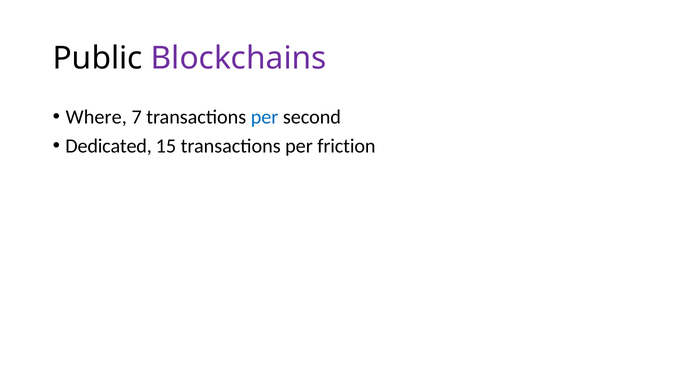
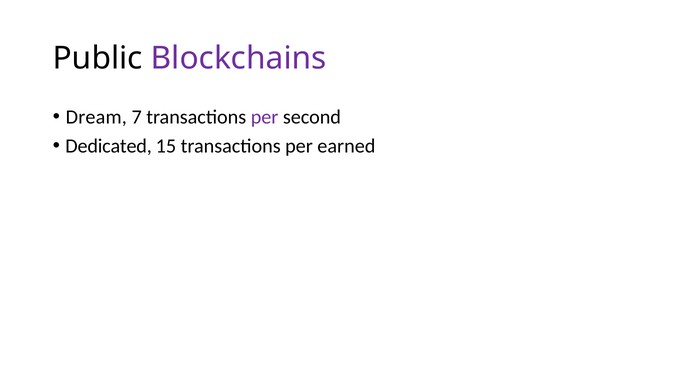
Where: Where -> Dream (96, 117)
per colour: blue -> purple (265, 117)
friction: friction -> earned (346, 146)
